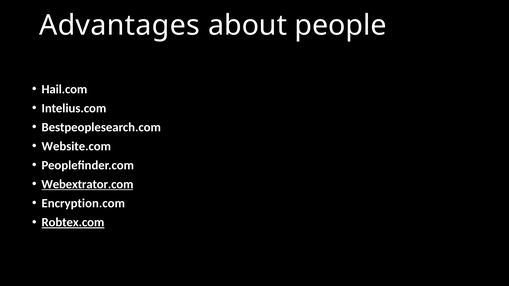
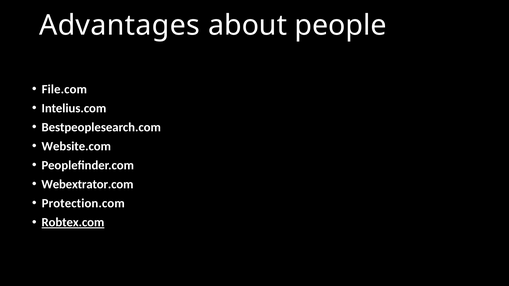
Hail.com: Hail.com -> File.com (64, 89)
Webextrator.com underline: present -> none (87, 184)
Encryption.com: Encryption.com -> Protection.com (83, 204)
